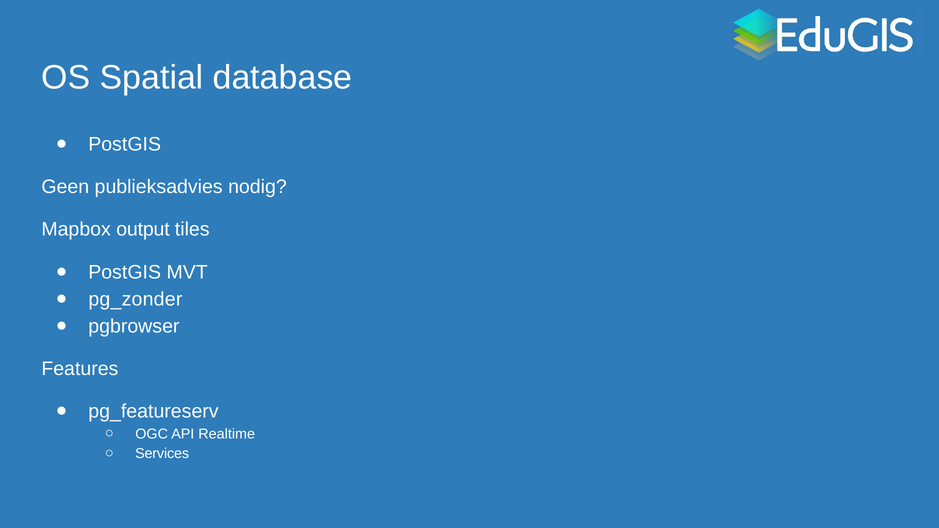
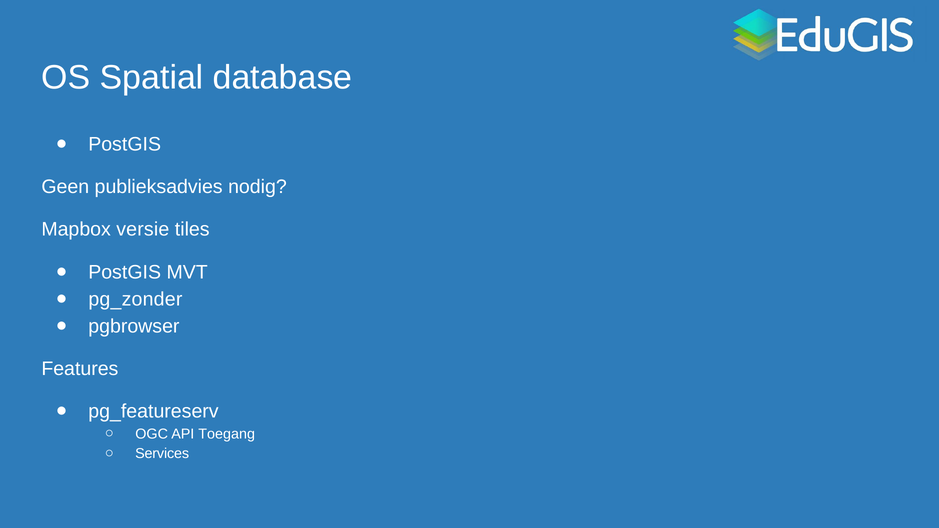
output: output -> versie (143, 230)
Realtime: Realtime -> Toegang (227, 434)
